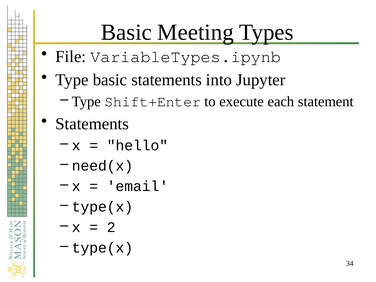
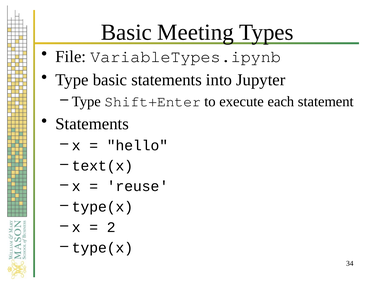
need(x: need(x -> text(x (103, 166)
email: email -> reuse (138, 186)
